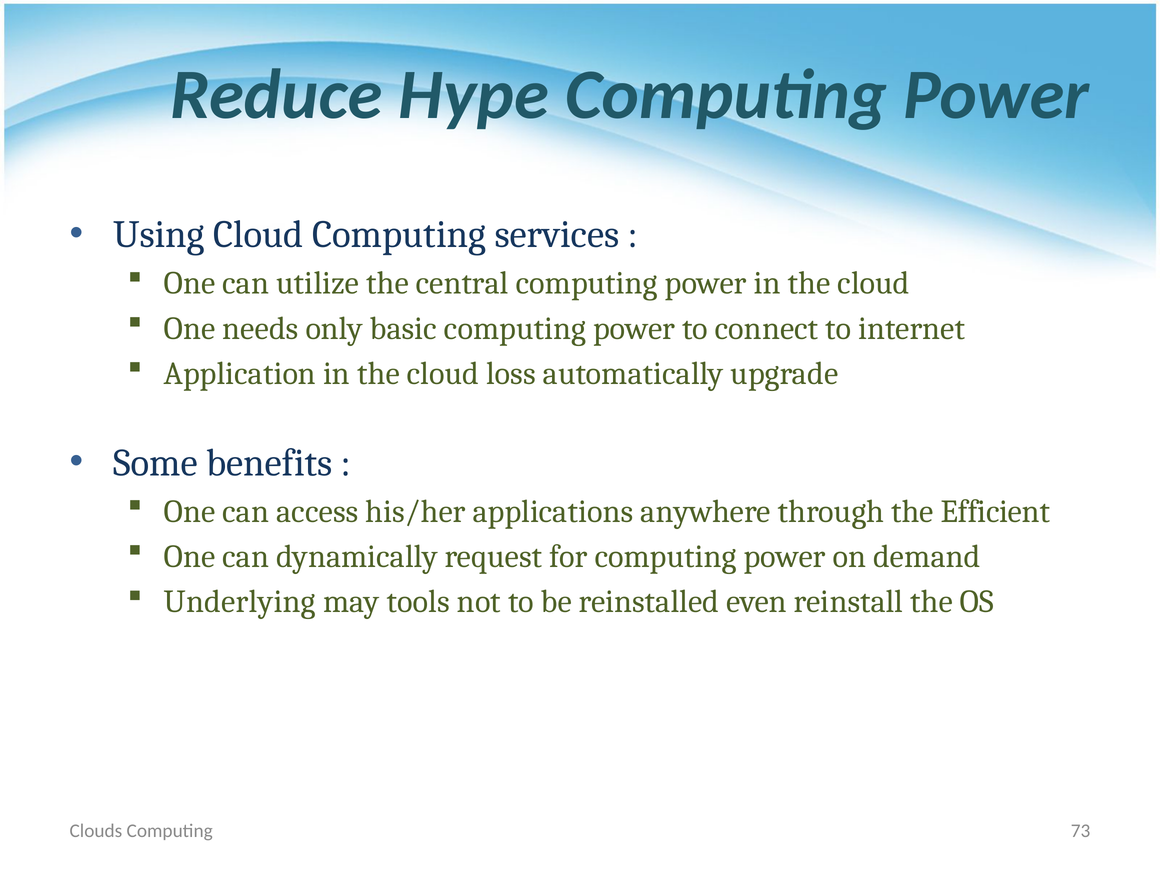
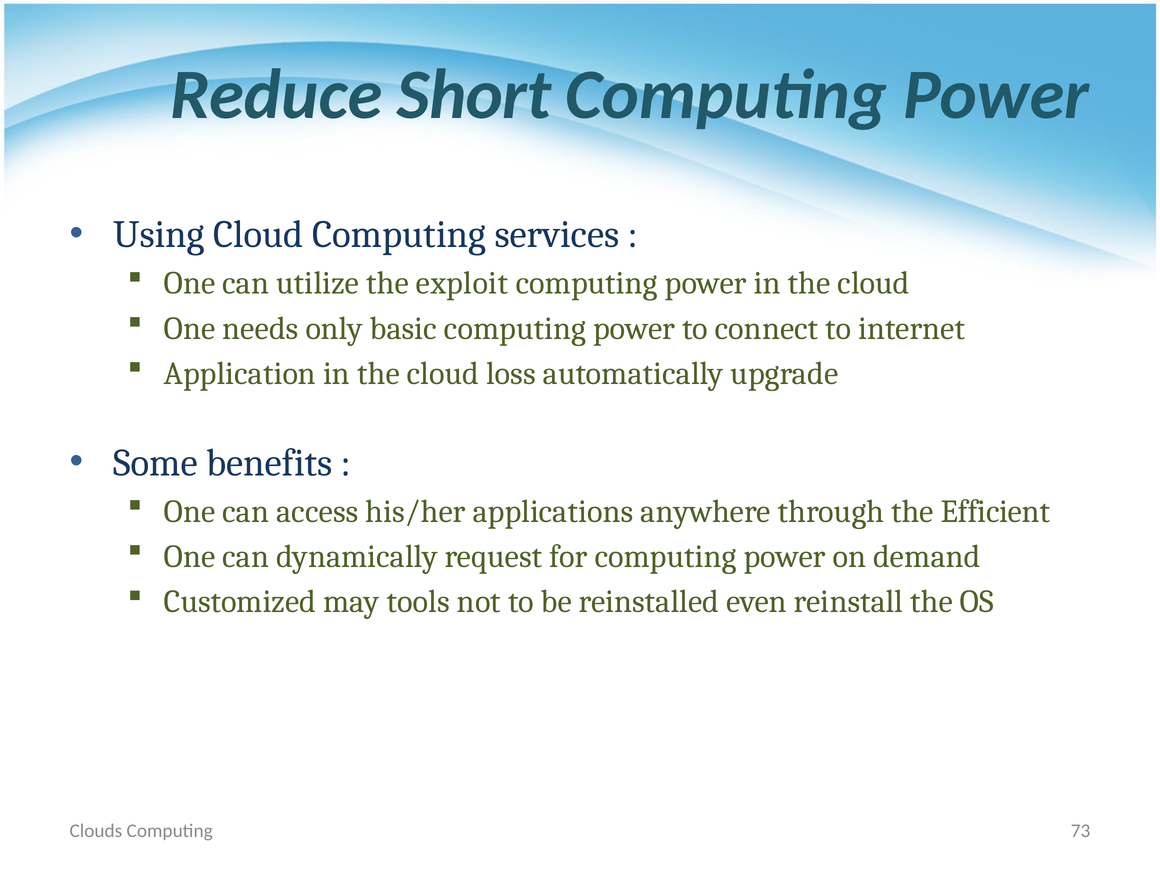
Hype: Hype -> Short (474, 95)
central: central -> exploit (462, 283)
Underlying: Underlying -> Customized (240, 602)
